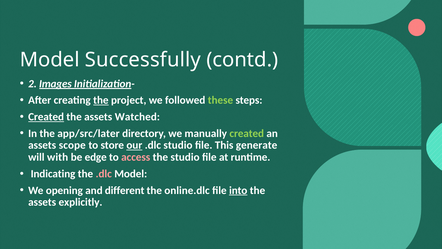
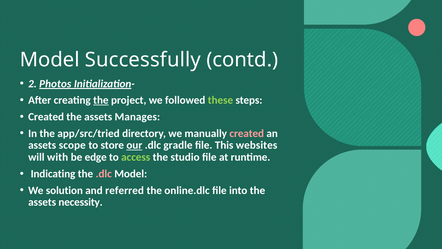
Images: Images -> Photos (55, 84)
Created underline: present -> none (46, 117)
Watched: Watched -> Manages (137, 117)
app/src/later: app/src/later -> app/src/tried (88, 133)
created colour: light green -> pink (247, 133)
.dlc studio: studio -> gradle (178, 145)
generate: generate -> websites (257, 145)
access colour: pink -> light green (136, 157)
opening: opening -> solution (64, 190)
different: different -> referred (125, 190)
into underline: present -> none (238, 190)
explicitly: explicitly -> necessity (81, 202)
